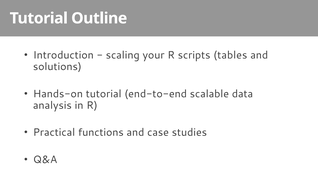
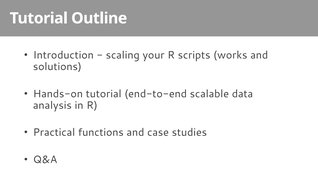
tables: tables -> works (230, 55)
